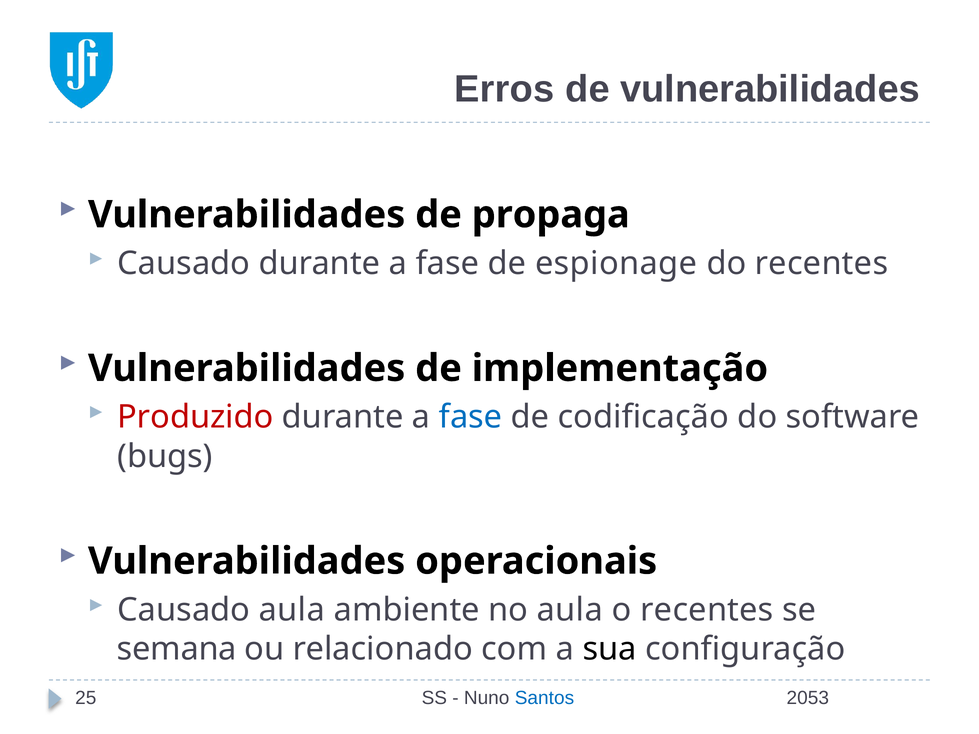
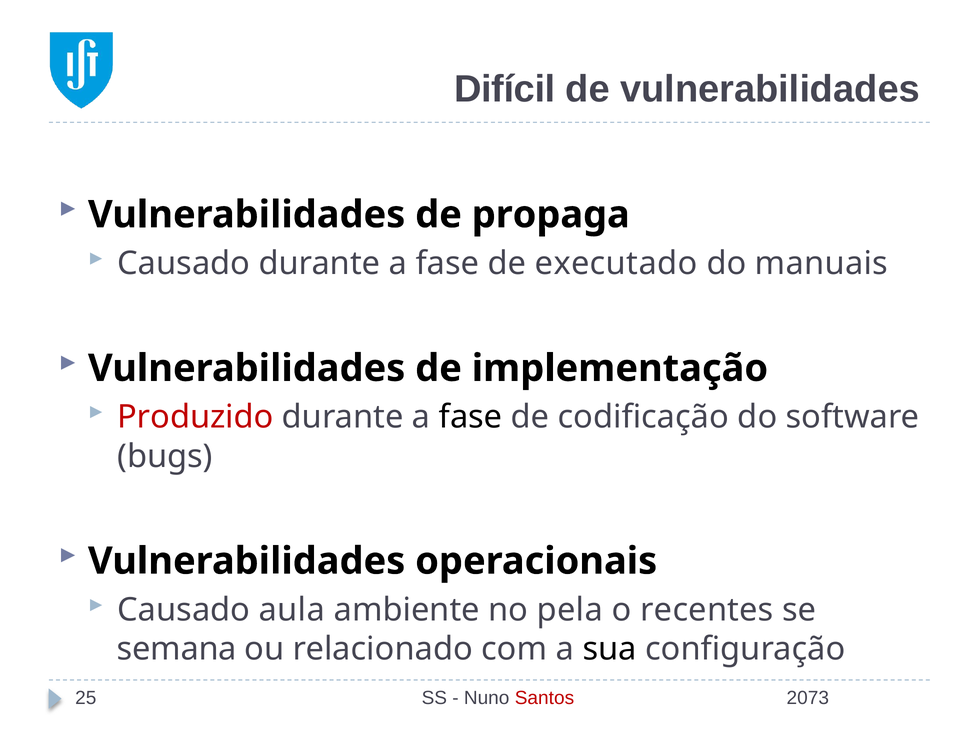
Erros: Erros -> Difícil (505, 89)
espionage: espionage -> executado (616, 264)
do recentes: recentes -> manuais (821, 264)
fase colour: blue -> black (471, 417)
no aula: aula -> pela (570, 610)
Santos colour: blue -> red (544, 698)
2053: 2053 -> 2073 (808, 698)
